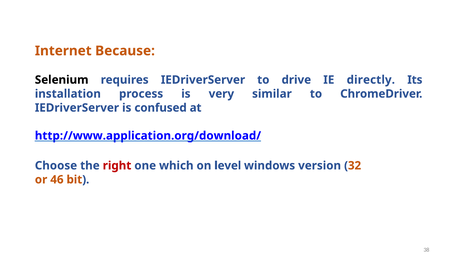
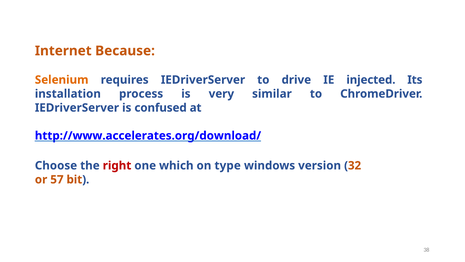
Selenium colour: black -> orange (62, 80)
directly: directly -> injected (371, 80)
http://www.application.org/download/: http://www.application.org/download/ -> http://www.accelerates.org/download/ (148, 135)
level: level -> type (228, 165)
46: 46 -> 57 (57, 179)
